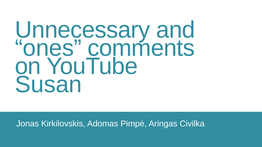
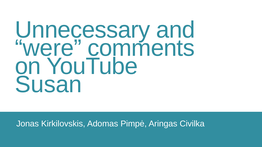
ones: ones -> were (48, 48)
